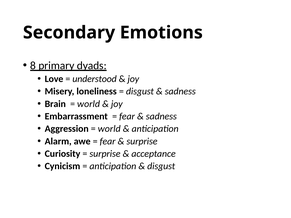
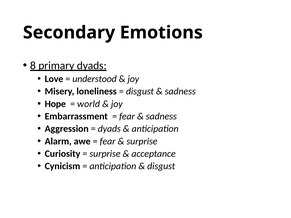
Brain: Brain -> Hope (55, 104)
world: world -> dyads (109, 129)
